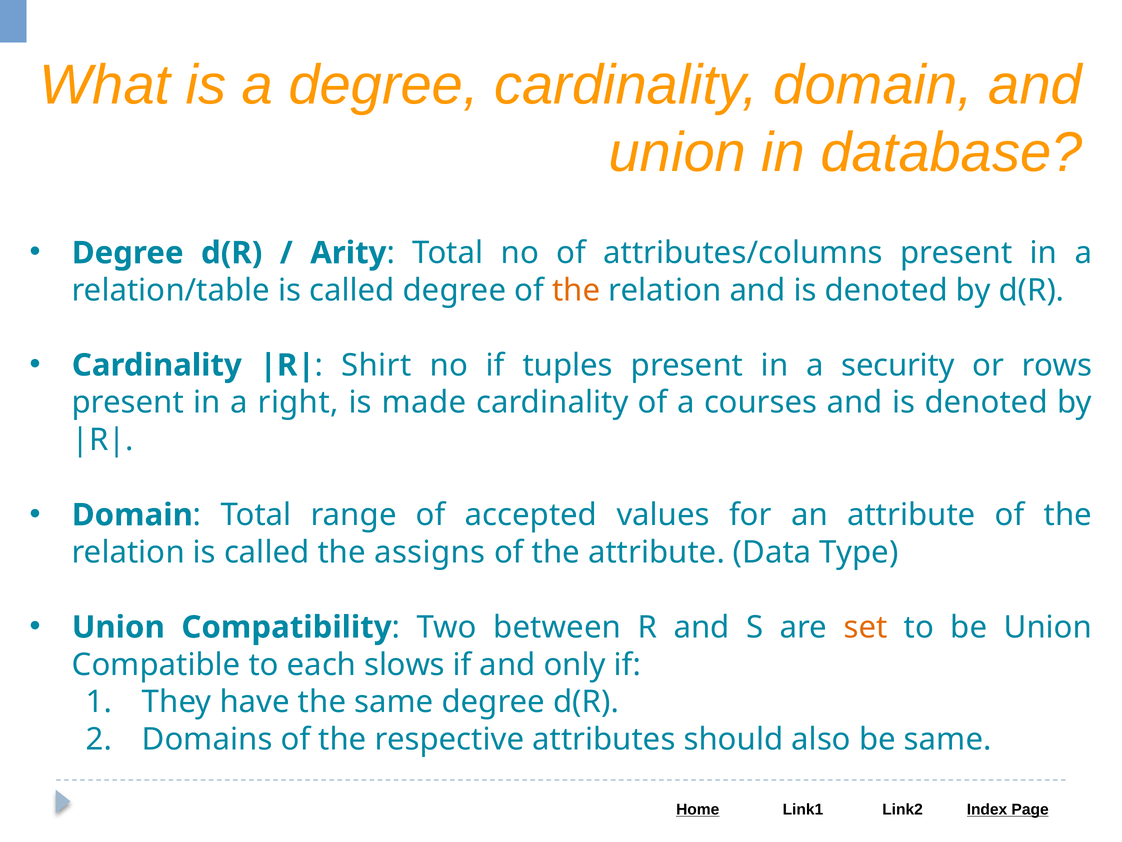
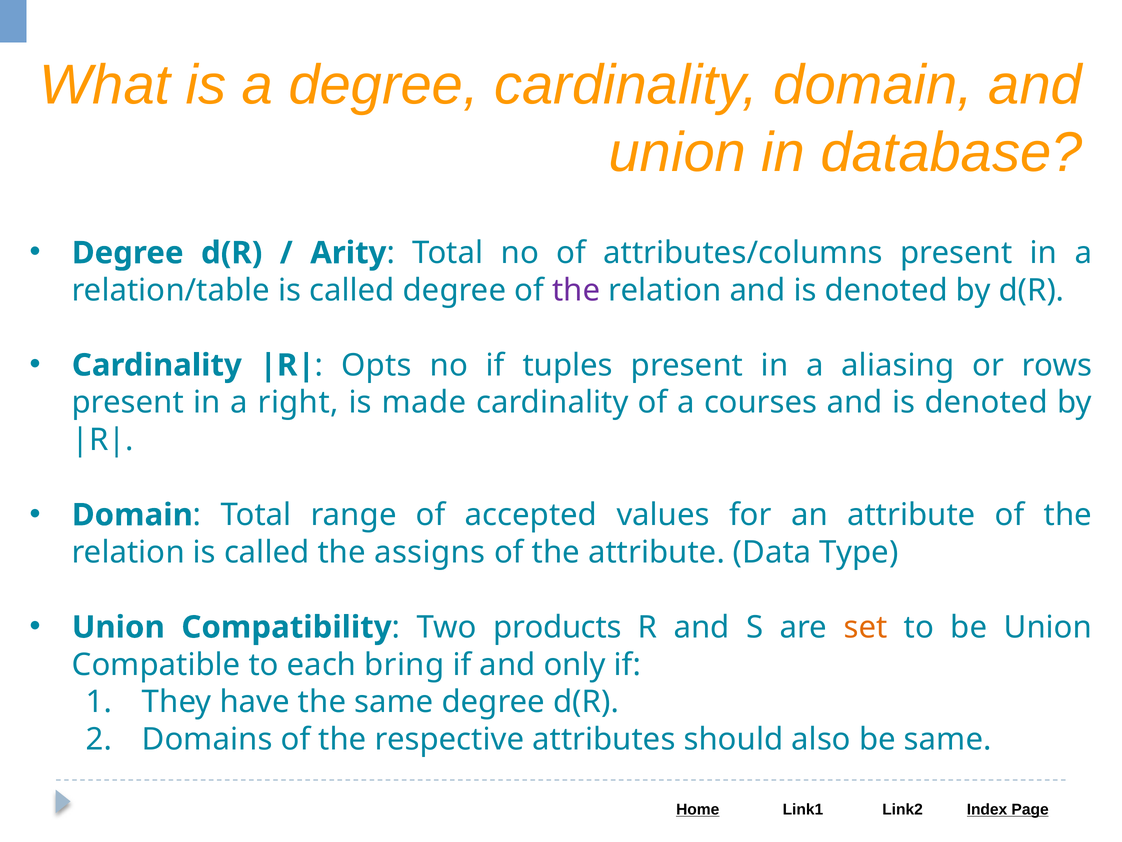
the colour: orange -> purple (576, 290)
Shirt: Shirt -> Opts (376, 365)
security: security -> aliasing (898, 365)
between: between -> products (557, 627)
slows: slows -> bring (404, 664)
